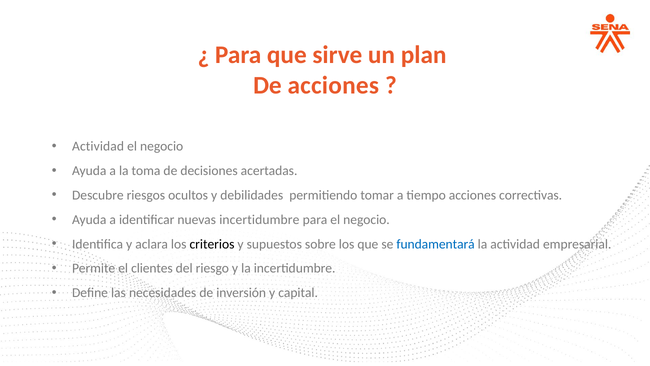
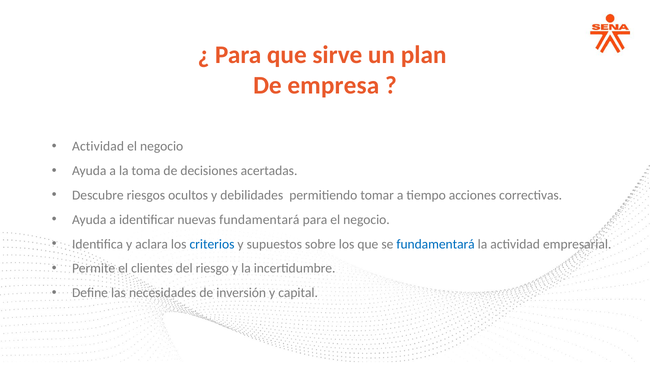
De acciones: acciones -> empresa (333, 85)
nuevas incertidumbre: incertidumbre -> fundamentará (259, 219)
criterios colour: black -> blue (212, 244)
